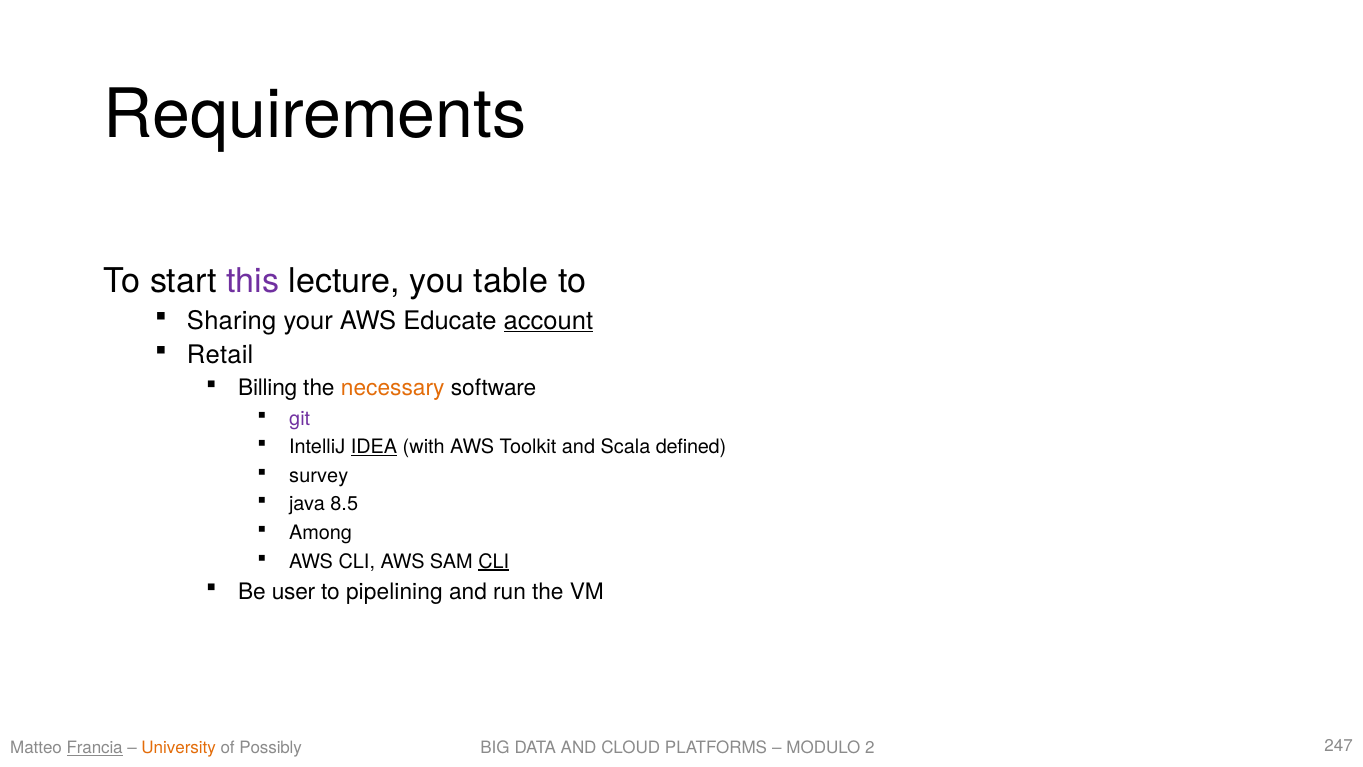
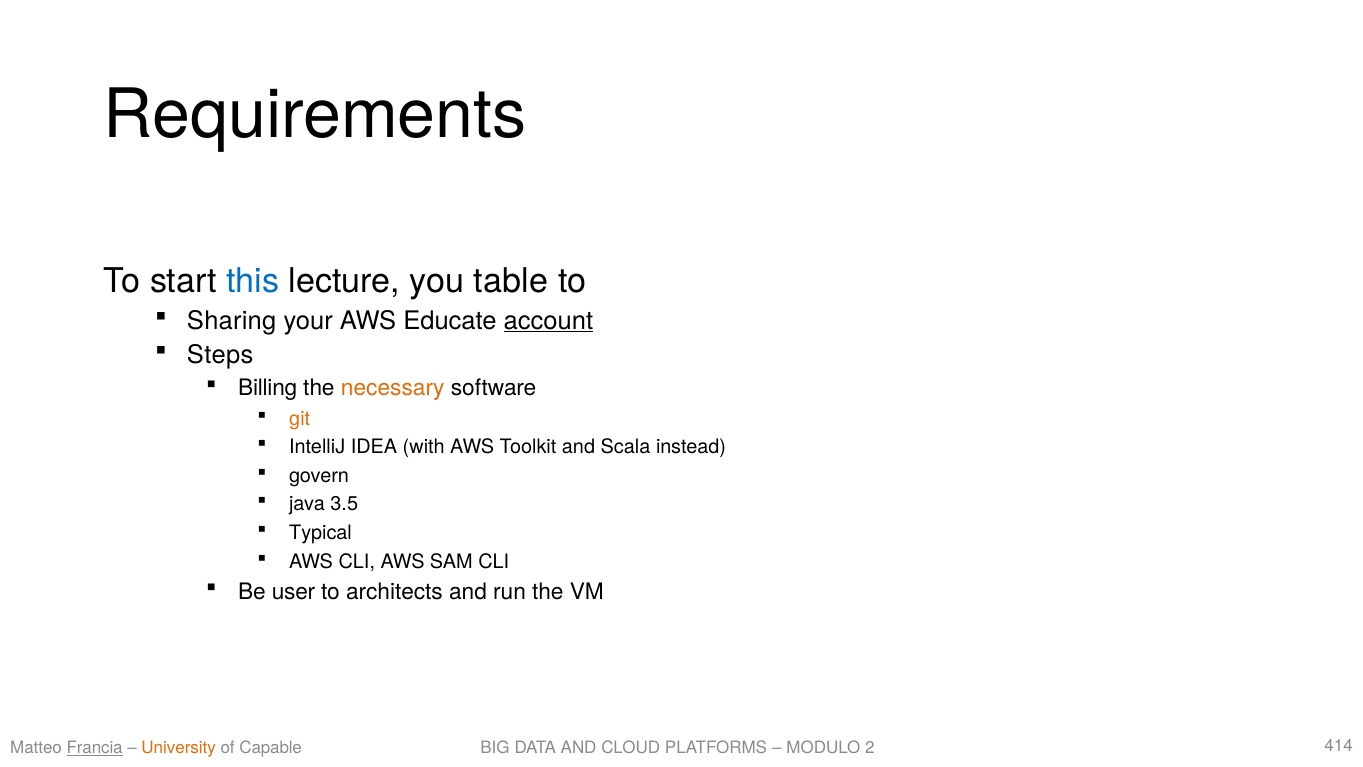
this colour: purple -> blue (253, 281)
Retail: Retail -> Steps (220, 355)
git colour: purple -> orange (300, 418)
IDEA underline: present -> none (374, 447)
defined: defined -> instead (691, 447)
survey: survey -> govern (319, 476)
8.5: 8.5 -> 3.5 (344, 504)
Among: Among -> Typical (321, 533)
CLI underline: present -> none (494, 561)
pipelining: pipelining -> architects (394, 591)
Possibly: Possibly -> Capable (271, 747)
247: 247 -> 414 (1339, 745)
